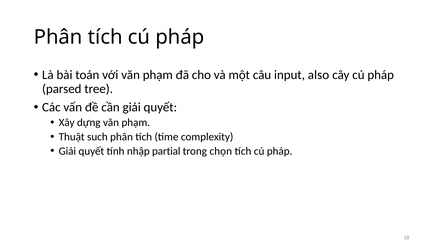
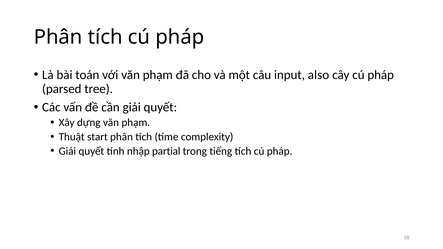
such: such -> start (97, 137)
chọn: chọn -> tiếng (221, 151)
